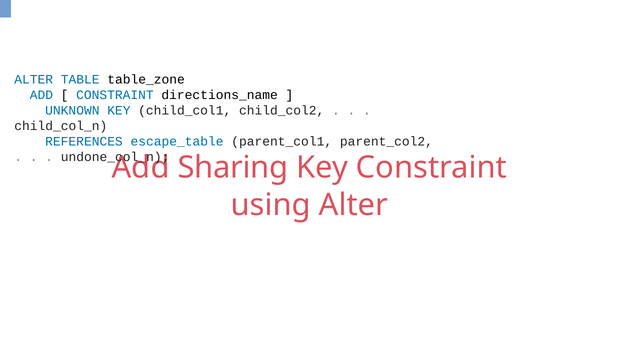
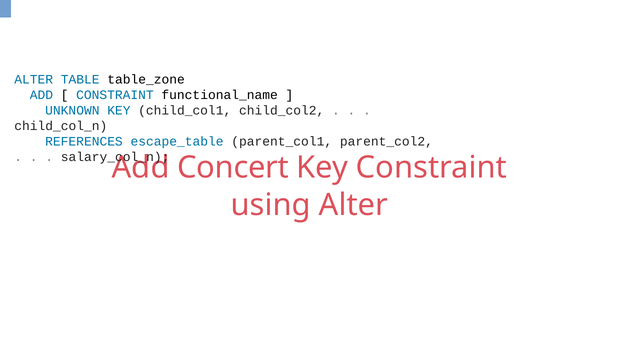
directions_name: directions_name -> functional_name (220, 95)
undone_col_n: undone_col_n -> salary_col_n (115, 157)
Sharing: Sharing -> Concert (233, 168)
